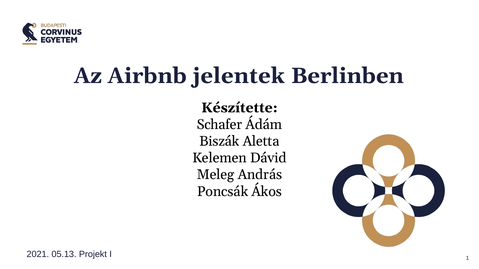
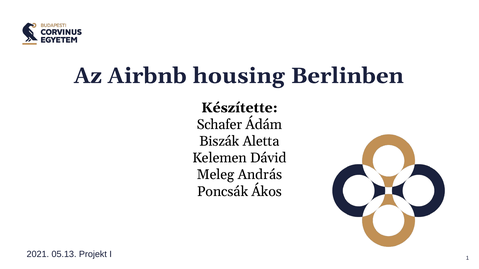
jelentek: jelentek -> housing (239, 76)
